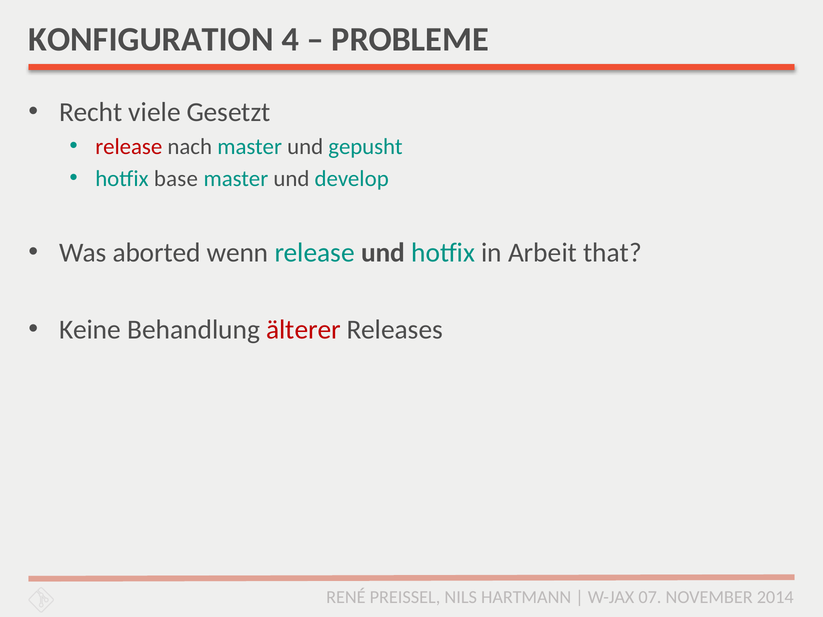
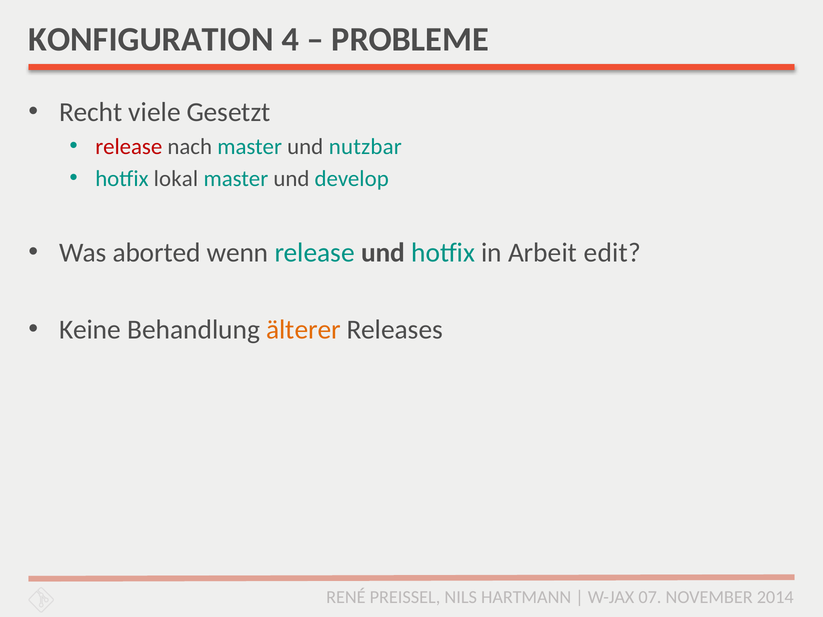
gepusht: gepusht -> nutzbar (365, 147)
base: base -> lokal (176, 179)
that: that -> edit (612, 253)
älterer colour: red -> orange (303, 330)
